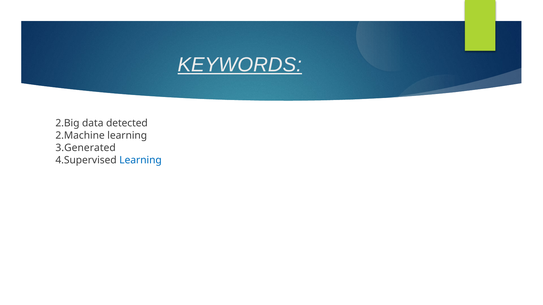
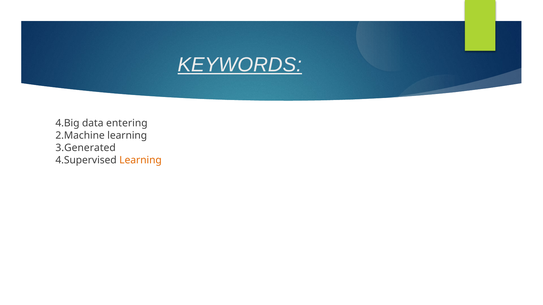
2.Big: 2.Big -> 4.Big (67, 123)
detected: detected -> entering (127, 123)
Learning colour: blue -> orange (141, 160)
